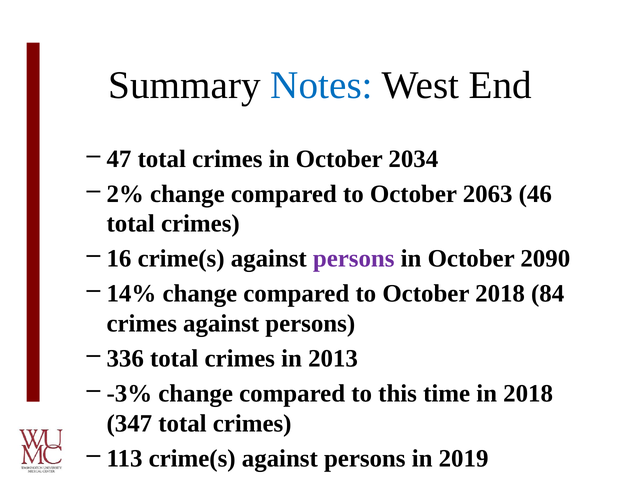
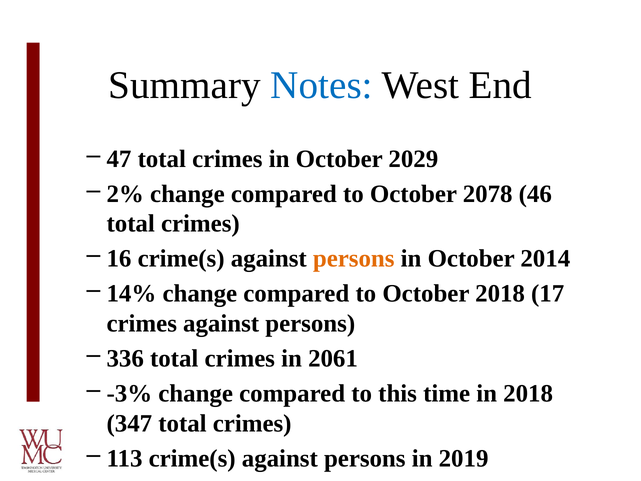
2034: 2034 -> 2029 (413, 159)
2063: 2063 -> 2078 (488, 194)
persons colour: purple -> orange (354, 259)
2090: 2090 -> 2014 (545, 259)
84: 84 -> 17 (548, 293)
2013: 2013 -> 2061 (333, 358)
